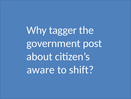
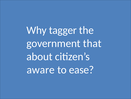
post: post -> that (92, 43)
shift: shift -> ease (81, 69)
